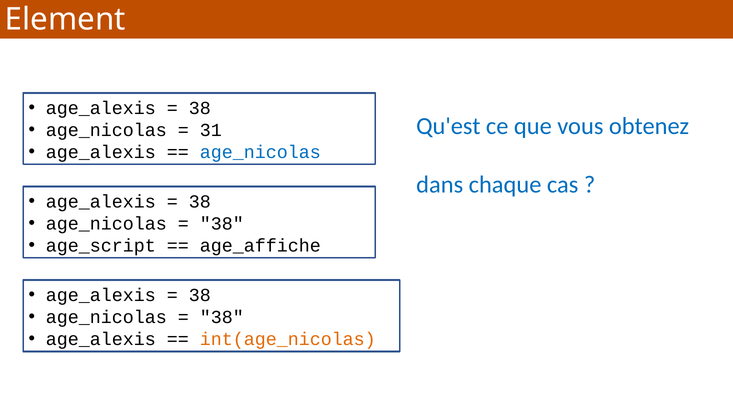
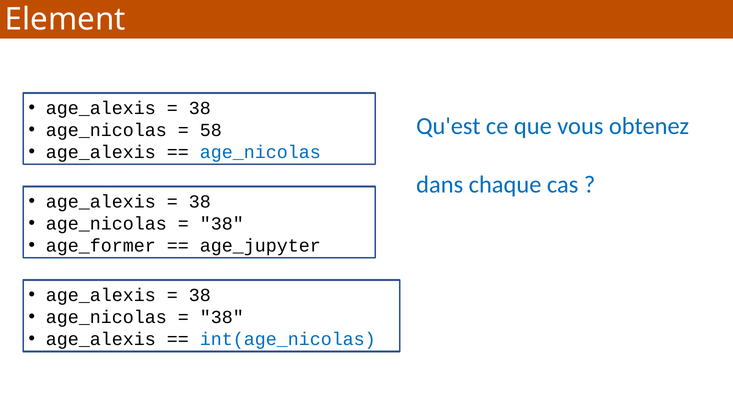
31: 31 -> 58 (211, 130)
age_script: age_script -> age_former (101, 245)
age_affiche: age_affiche -> age_jupyter (260, 245)
int(age_nicolas colour: orange -> blue (288, 339)
